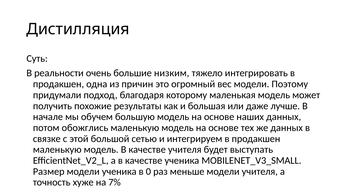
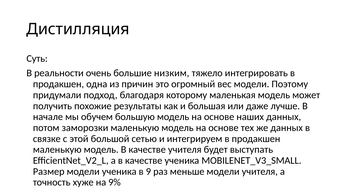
обожглись: обожглись -> заморозки (85, 128)
0: 0 -> 9 (148, 172)
7%: 7% -> 9% (115, 183)
